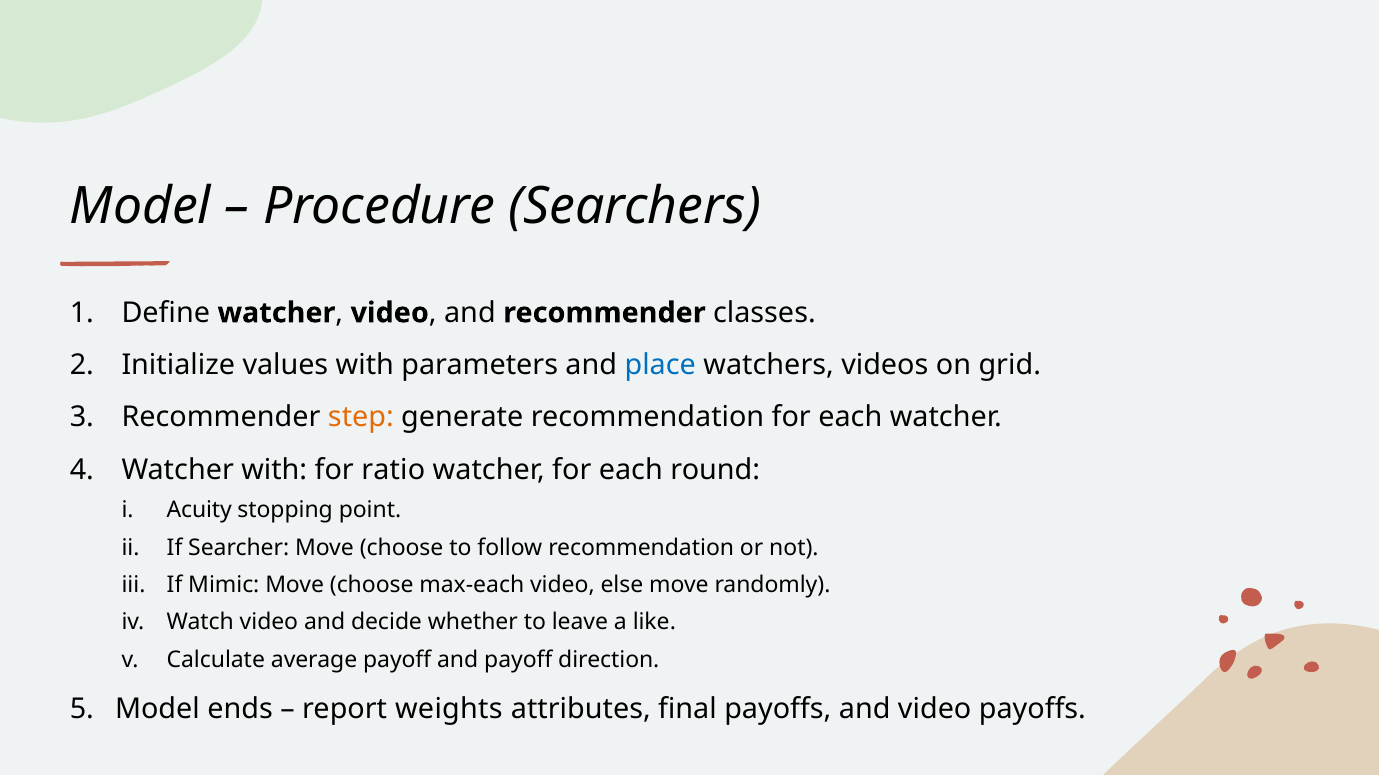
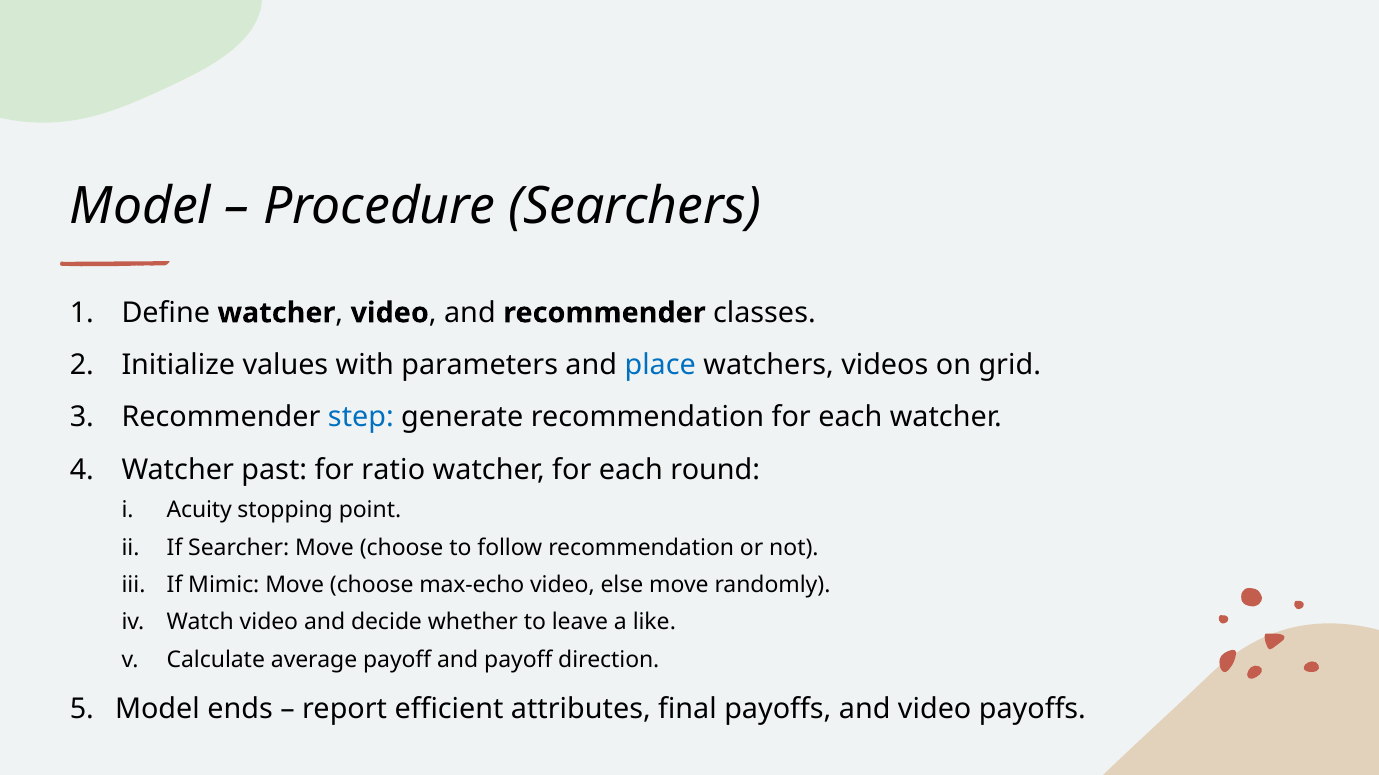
step colour: orange -> blue (361, 418)
Watcher with: with -> past (274, 470)
max-each: max-each -> max-echo (472, 585)
weights: weights -> efficient (449, 710)
